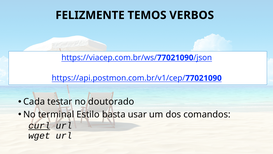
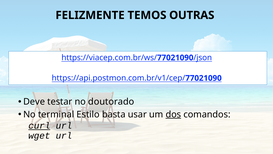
VERBOS: VERBOS -> OUTRAS (192, 15)
Cada: Cada -> Deve (34, 101)
dos underline: none -> present (173, 114)
